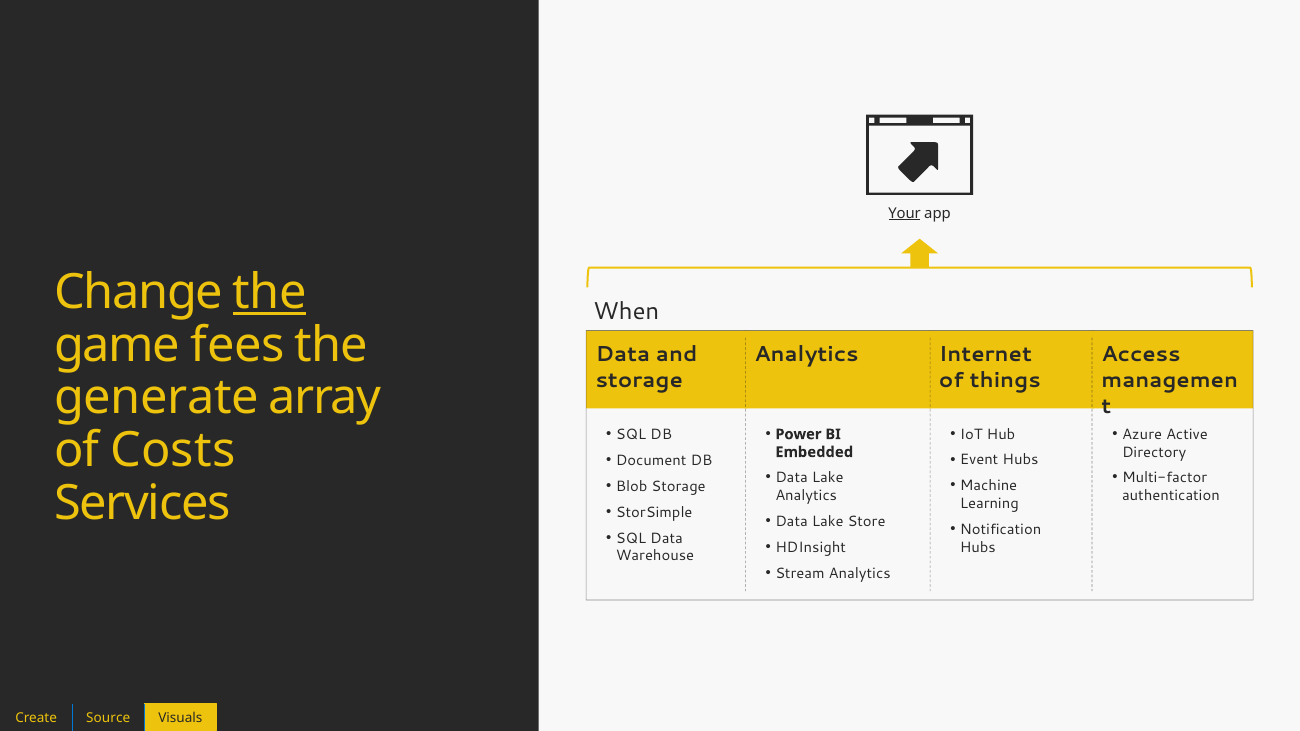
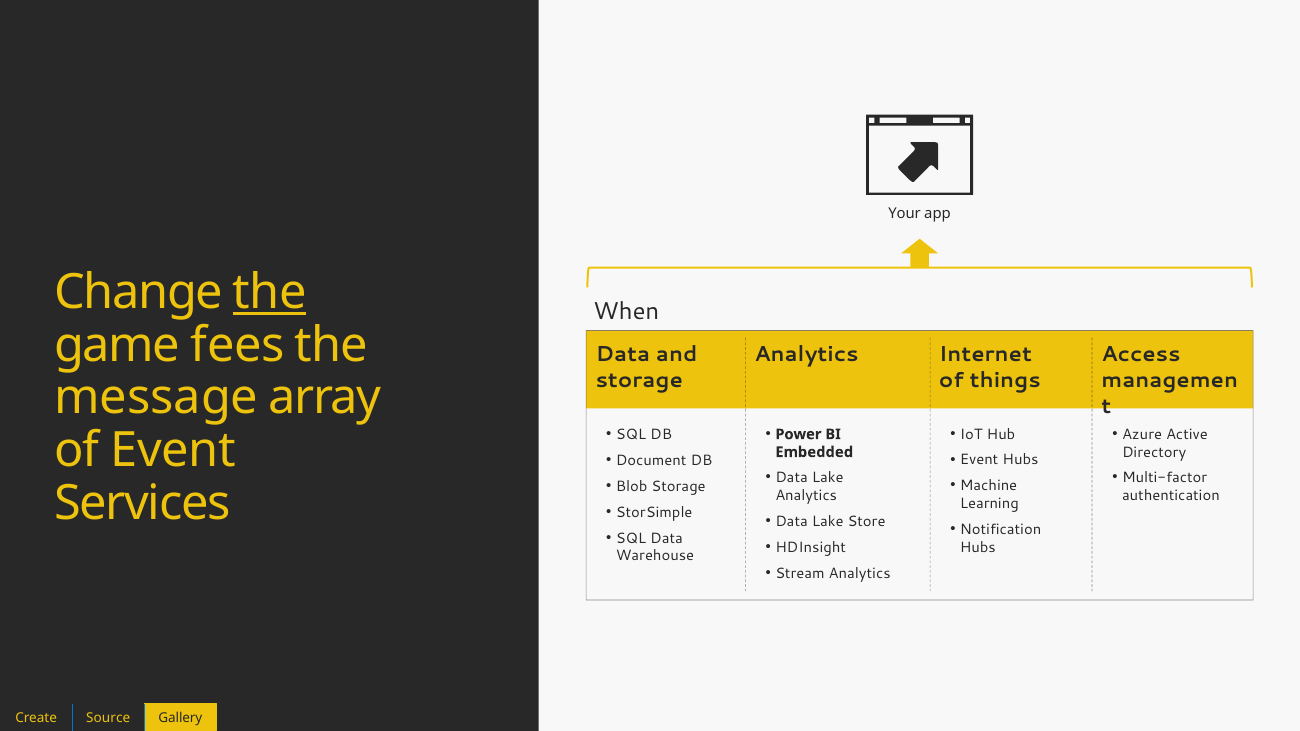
Your underline: present -> none (905, 213)
generate: generate -> message (156, 398)
of Costs: Costs -> Event (173, 450)
Visuals: Visuals -> Gallery (180, 718)
